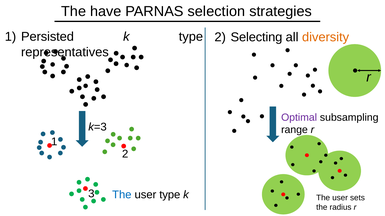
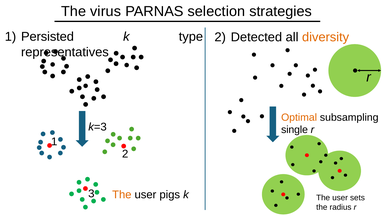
have: have -> virus (106, 11)
Selecting: Selecting -> Detected (256, 37)
Optimal colour: purple -> orange (299, 118)
range: range -> single (295, 130)
The colour: blue -> orange (122, 195)
user type: type -> pigs (170, 195)
